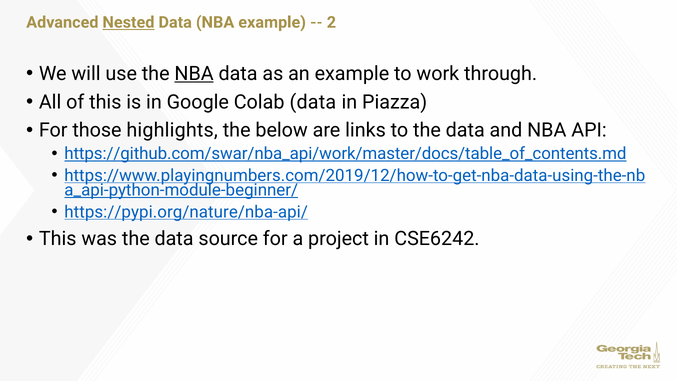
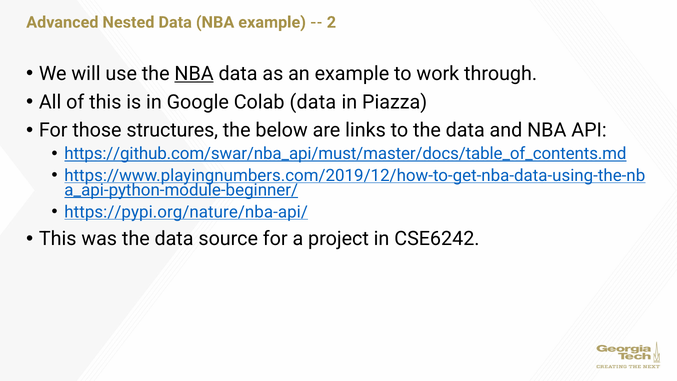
Nested underline: present -> none (128, 22)
highlights: highlights -> structures (172, 130)
https://github.com/swar/nba_api/work/master/docs/table_of_contents.md: https://github.com/swar/nba_api/work/master/docs/table_of_contents.md -> https://github.com/swar/nba_api/must/master/docs/table_of_contents.md (345, 154)
